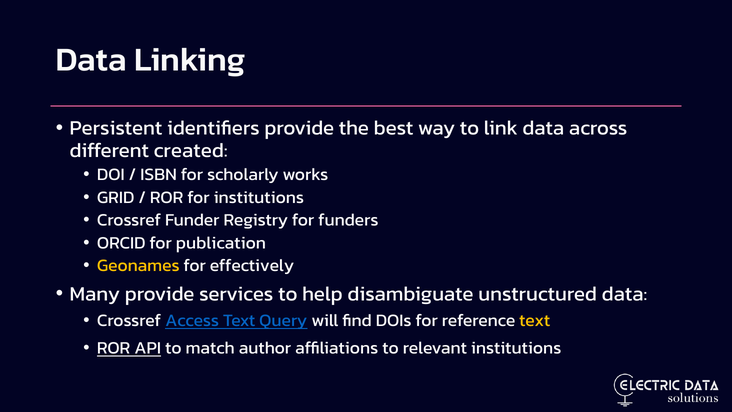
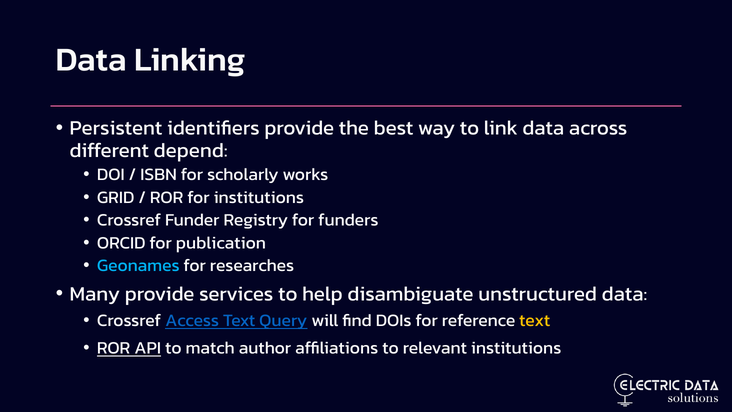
created: created -> depend (191, 150)
Geonames colour: yellow -> light blue (138, 265)
effectively: effectively -> researches (252, 265)
